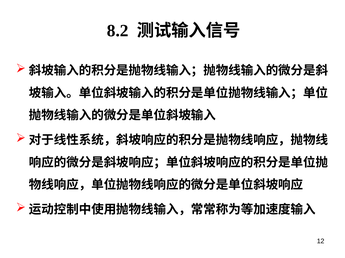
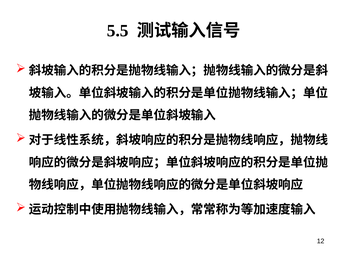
8.2: 8.2 -> 5.5 (118, 31)
